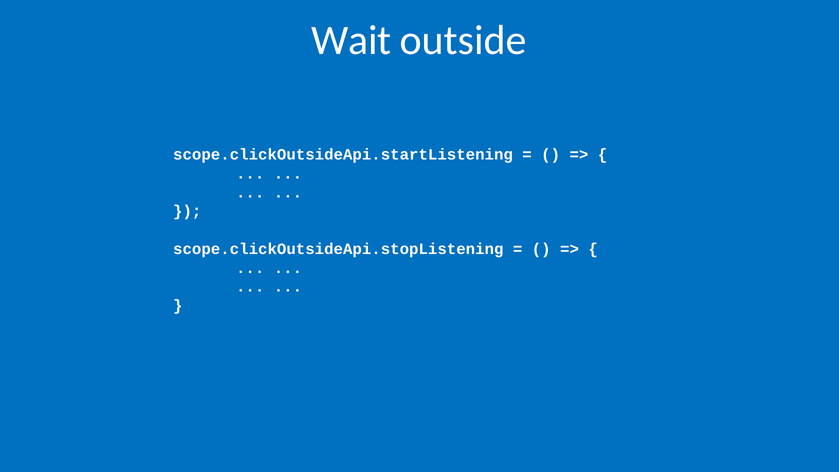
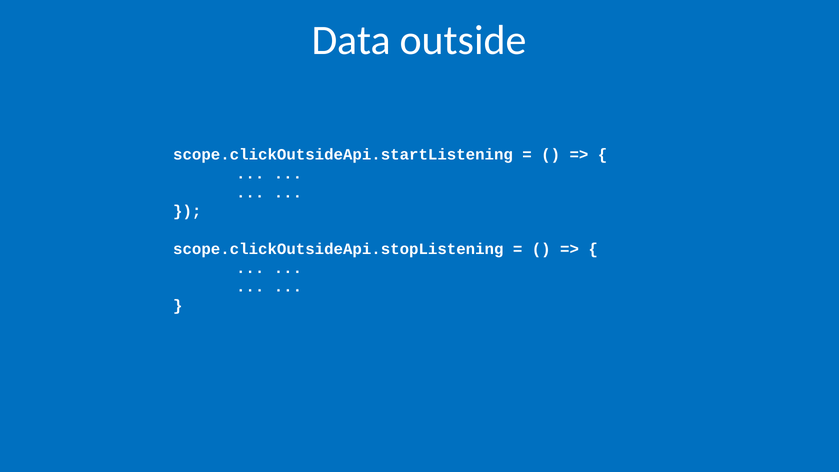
Wait: Wait -> Data (351, 40)
